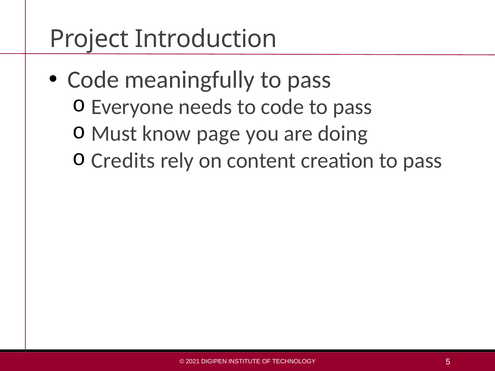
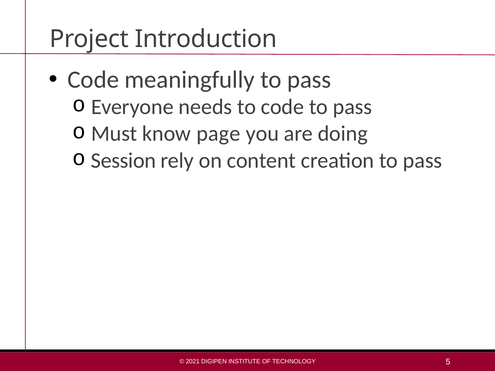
Credits: Credits -> Session (123, 161)
